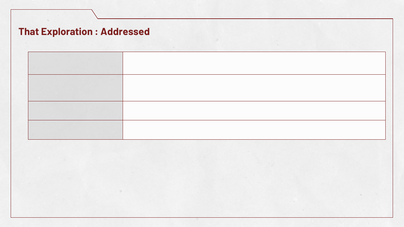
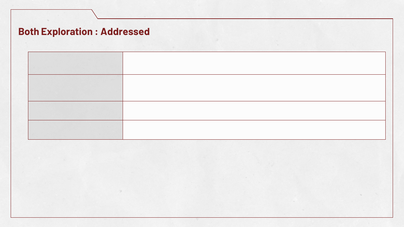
That: That -> Both (29, 32)
